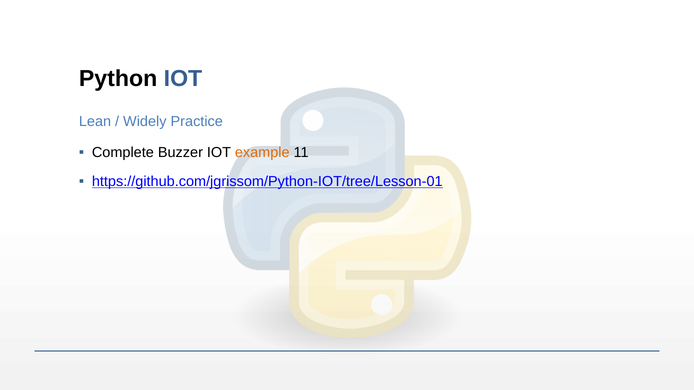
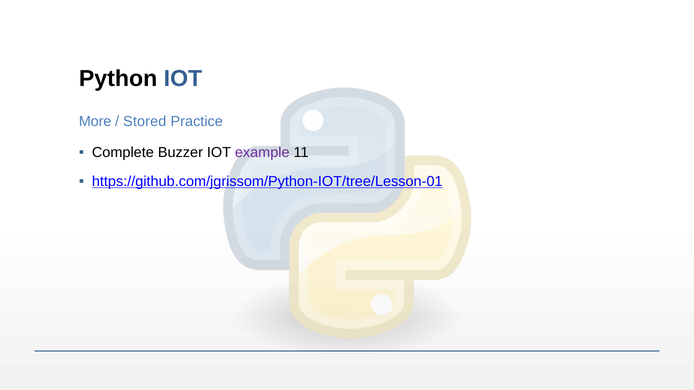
Lean: Lean -> More (95, 122)
Widely: Widely -> Stored (145, 122)
example colour: orange -> purple (262, 153)
